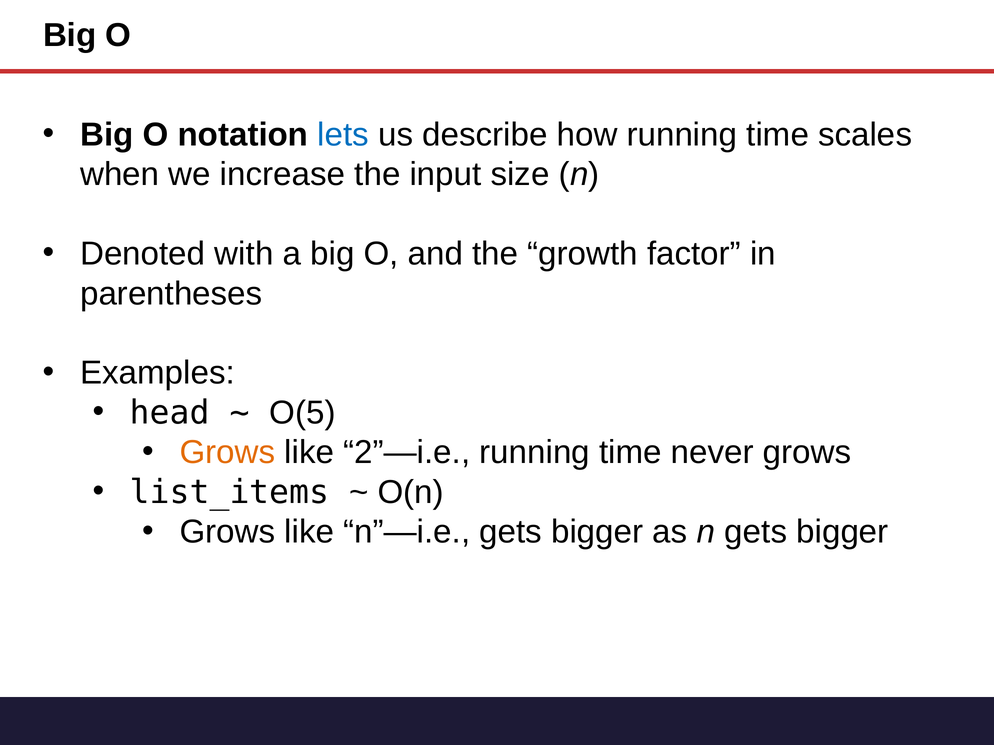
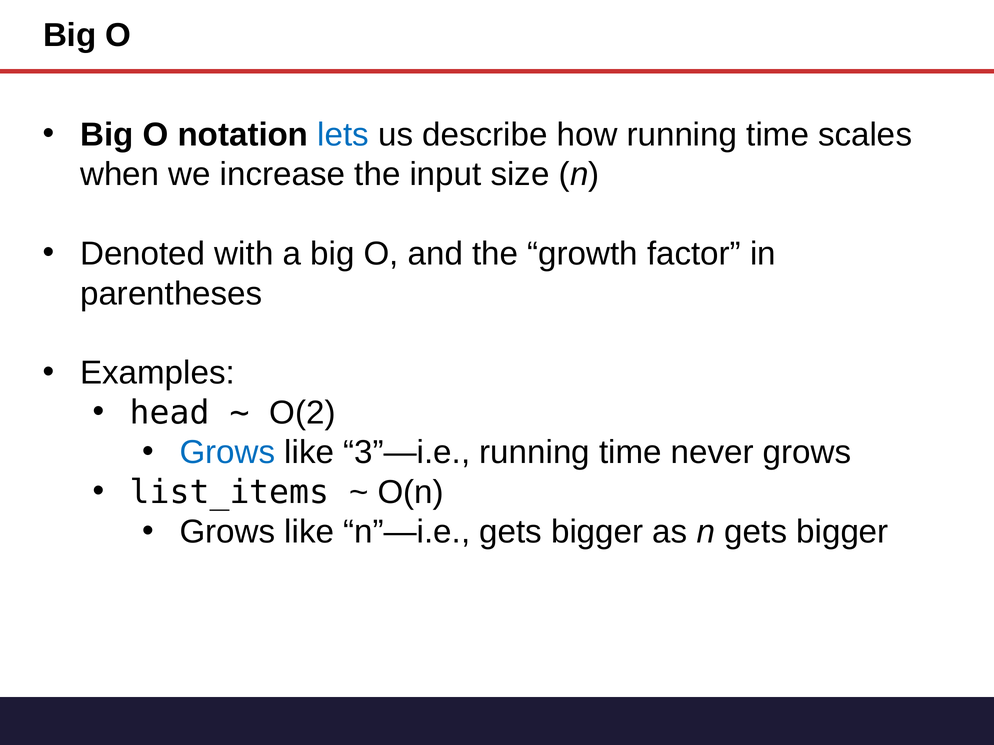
O(5: O(5 -> O(2 (302, 413)
Grows colour: orange -> blue (227, 453)
2”—i.e: 2”—i.e -> 3”—i.e (407, 453)
